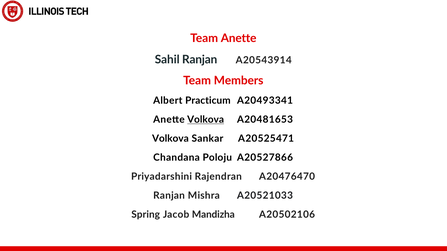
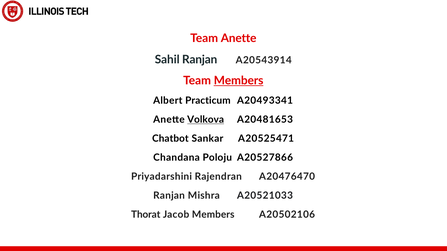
Members underline: none -> present (239, 81)
Volkova: Volkova -> Chatbot (170, 139)
Spring: Spring -> Thorat (146, 215)
Jacob Mandizha: Mandizha -> Members (213, 215)
